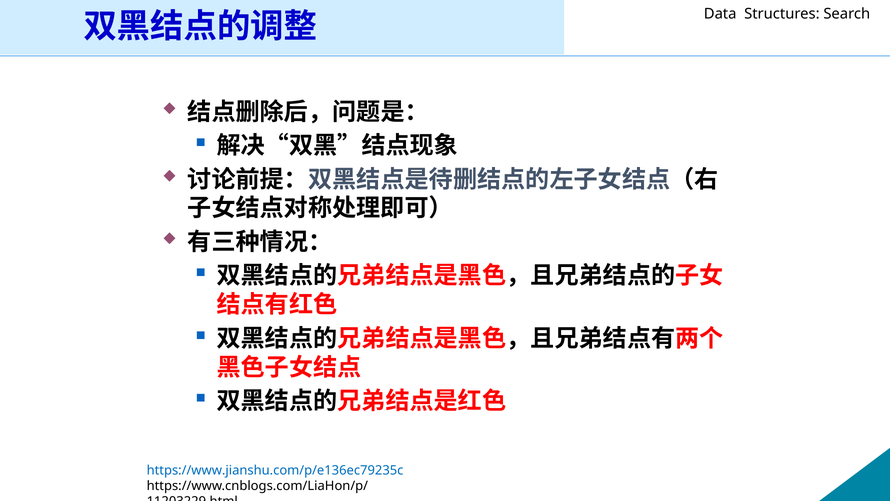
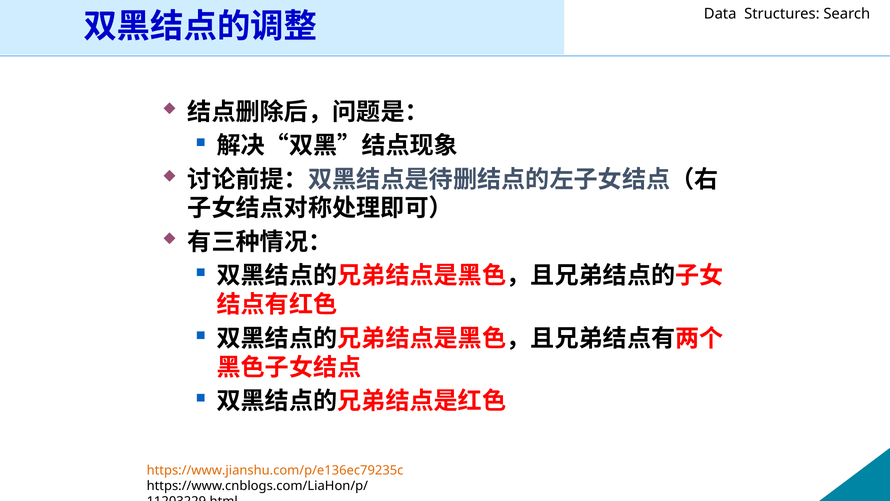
https://www.jianshu.com/p/e136ec79235c colour: blue -> orange (275, 470)
